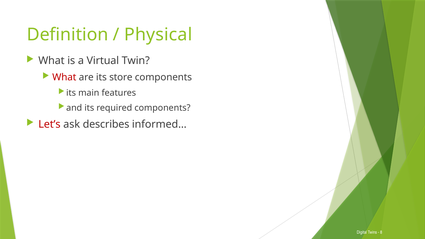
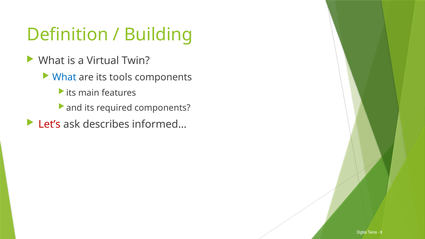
Physical: Physical -> Building (158, 35)
What colour: red -> blue (64, 77)
store: store -> tools (121, 77)
